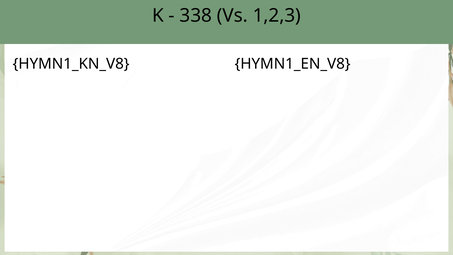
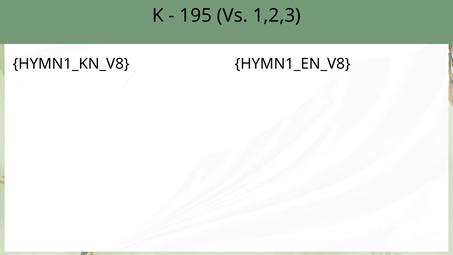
338: 338 -> 195 (196, 16)
